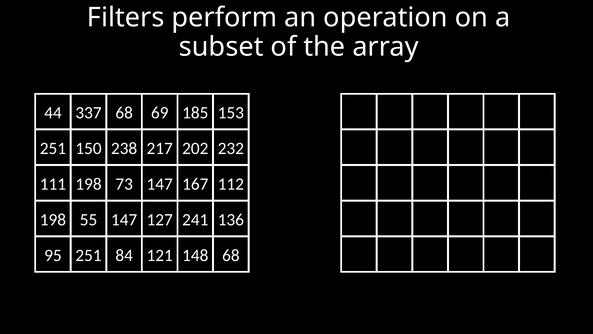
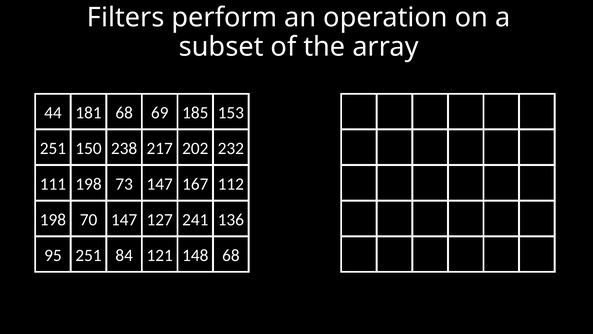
337: 337 -> 181 (89, 113)
55: 55 -> 70 (89, 219)
